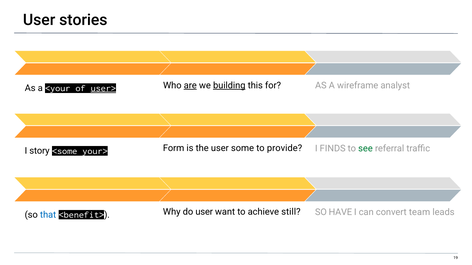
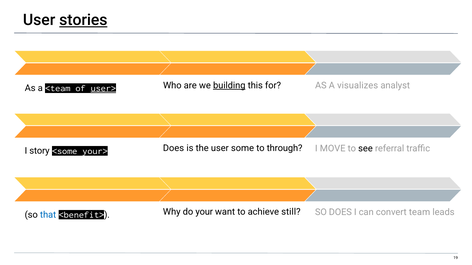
stories underline: none -> present (83, 20)
are underline: present -> none (190, 86)
<your: <your -> <team (58, 88)
wireframe: wireframe -> visualizes (358, 86)
Form: Form -> Does (174, 148)
provide: provide -> through (285, 148)
FINDS: FINDS -> MOVE (333, 149)
see colour: green -> black (365, 149)
do user: user -> your (204, 212)
SO HAVE: HAVE -> DOES (340, 213)
